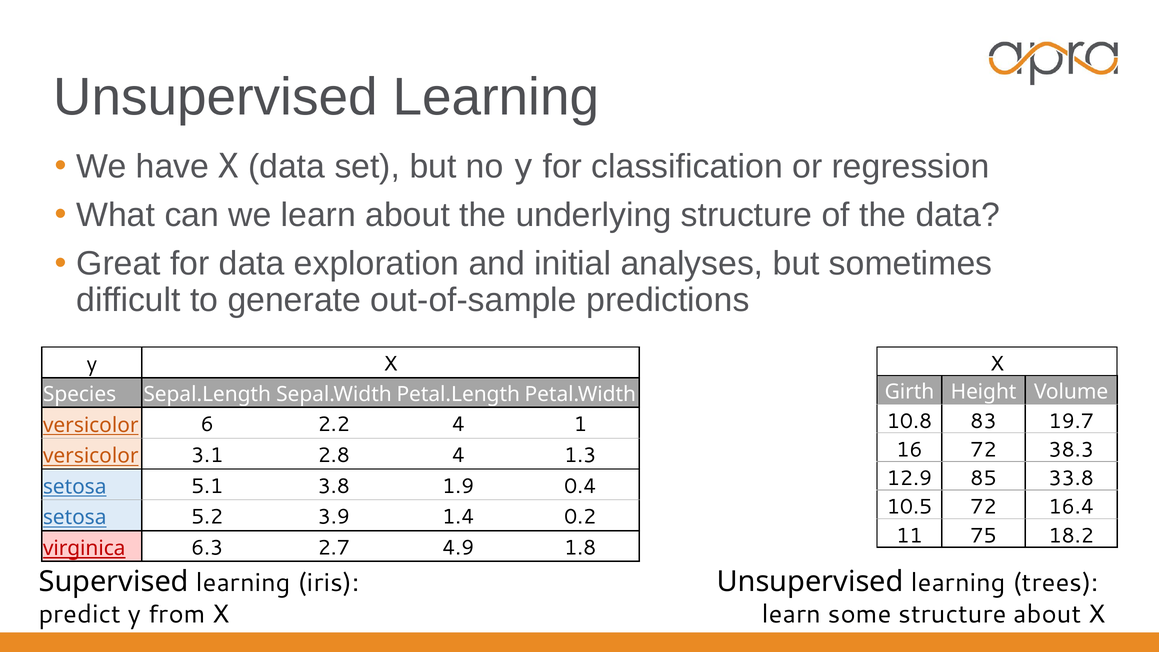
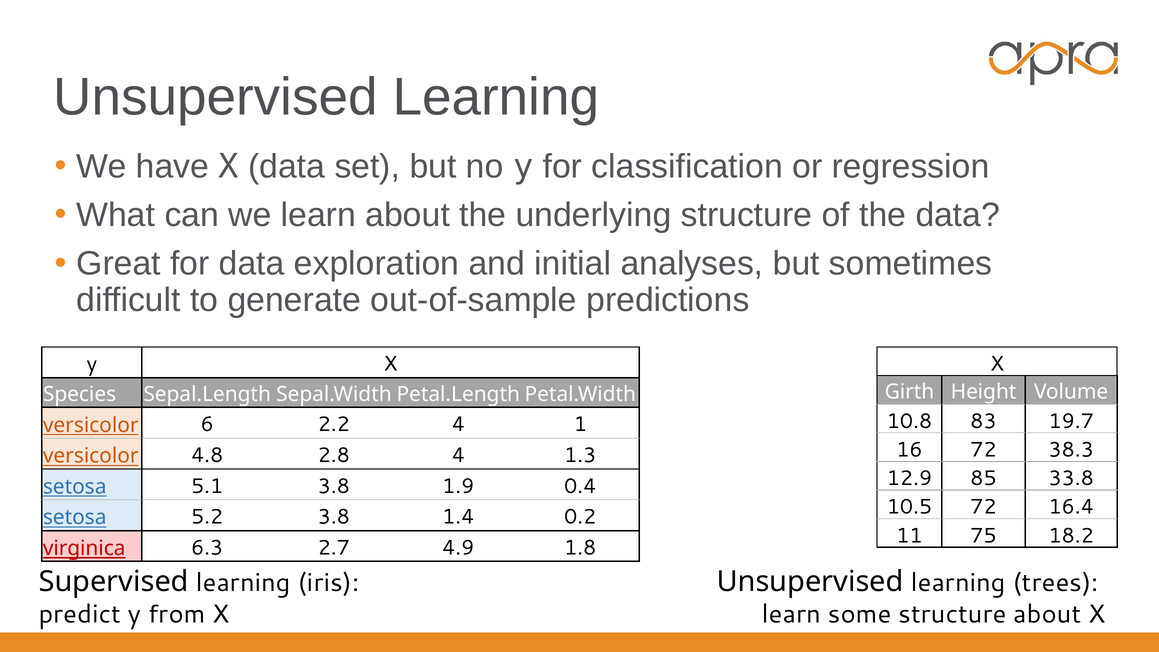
3.1: 3.1 -> 4.8 (207, 455)
5.2 3.9: 3.9 -> 3.8 (334, 517)
